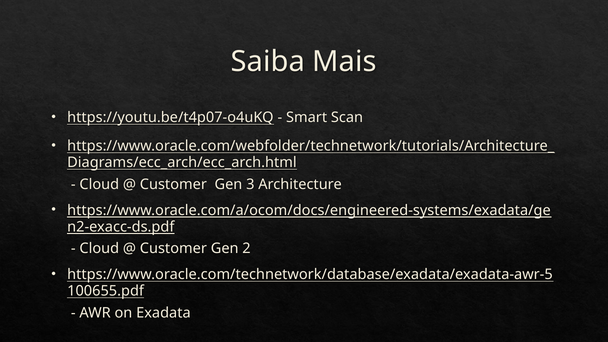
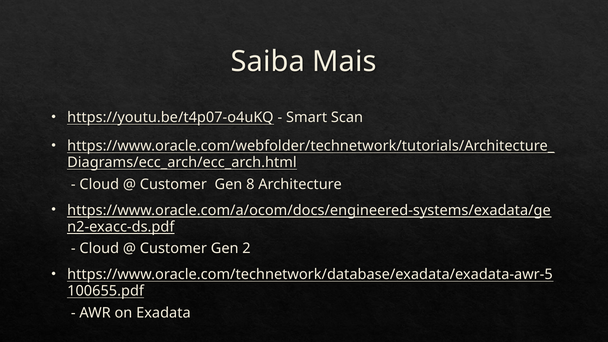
3: 3 -> 8 (250, 184)
